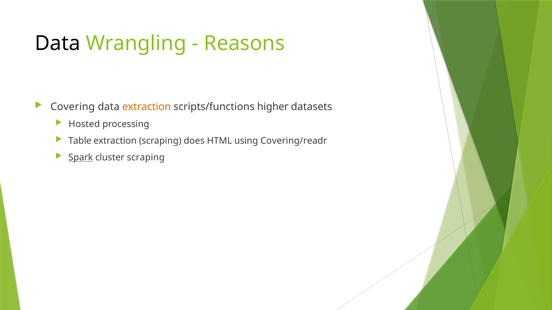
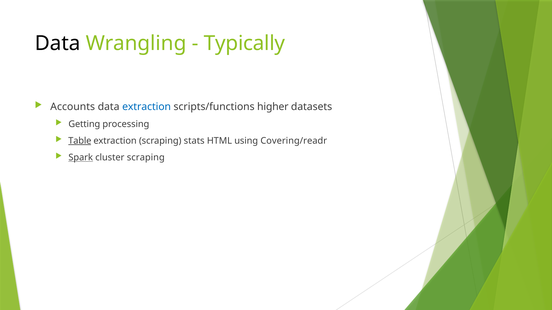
Reasons: Reasons -> Typically (244, 44)
Covering: Covering -> Accounts (73, 107)
extraction colour: orange -> blue (147, 107)
Hosted: Hosted -> Getting (84, 124)
Table underline: none -> present (80, 141)
does: does -> stats (194, 141)
